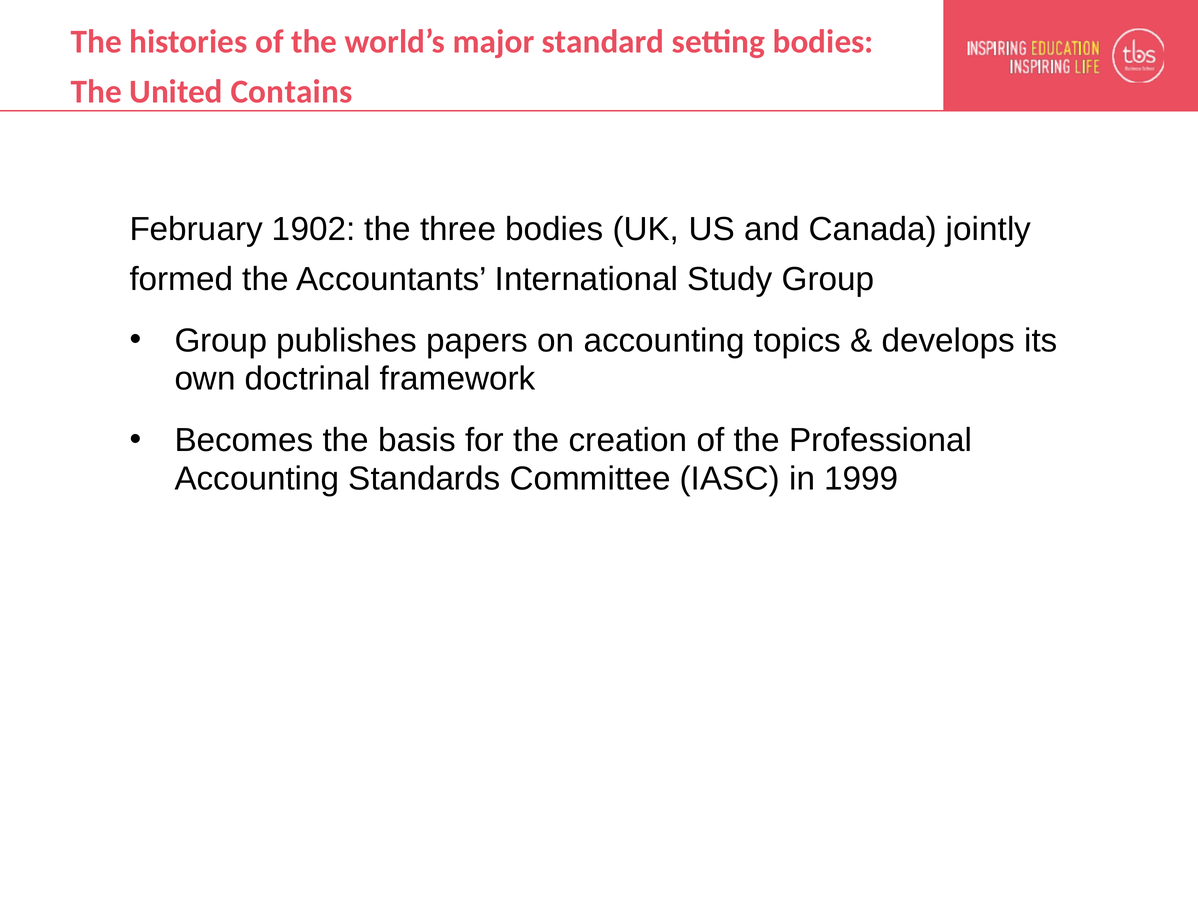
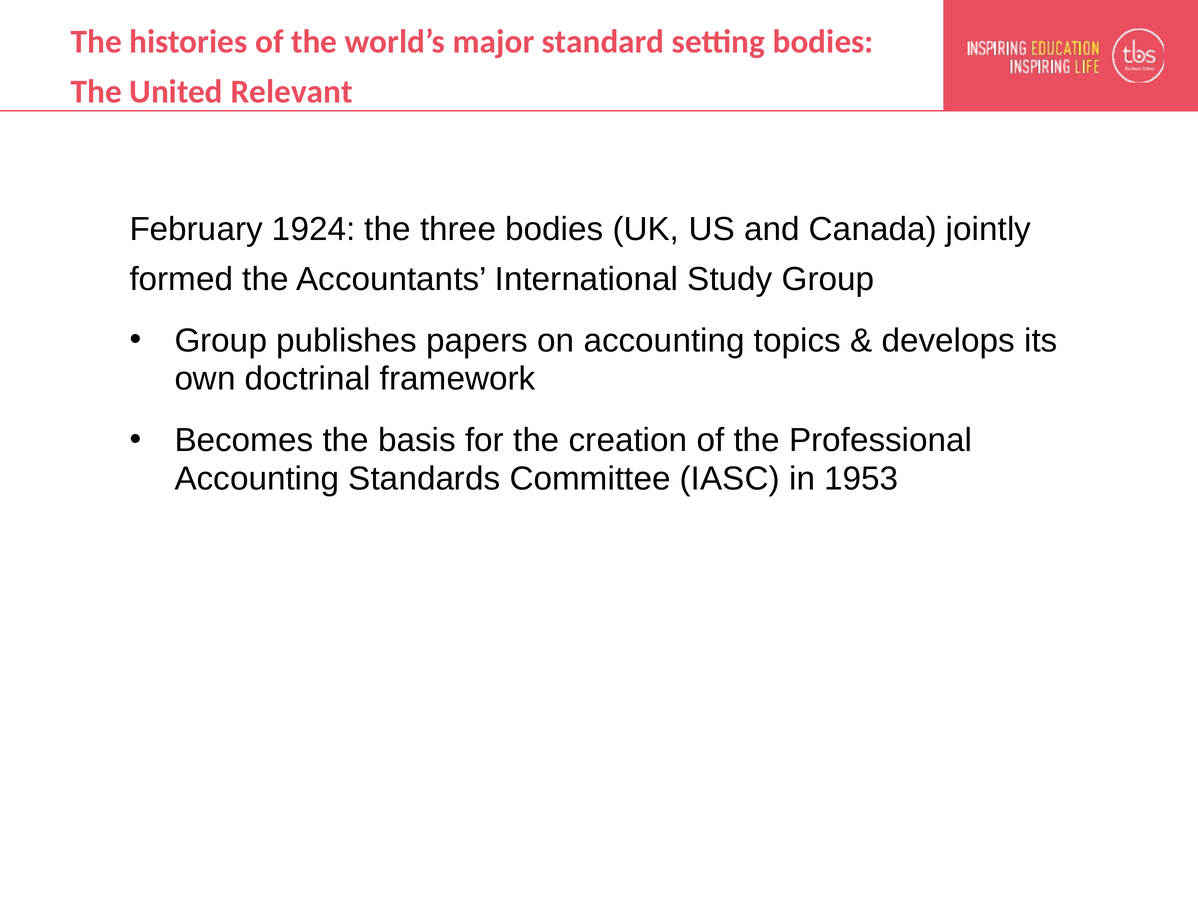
Contains: Contains -> Relevant (292, 92)
1902: 1902 -> 1924 (314, 229)
1999: 1999 -> 1953 (861, 478)
